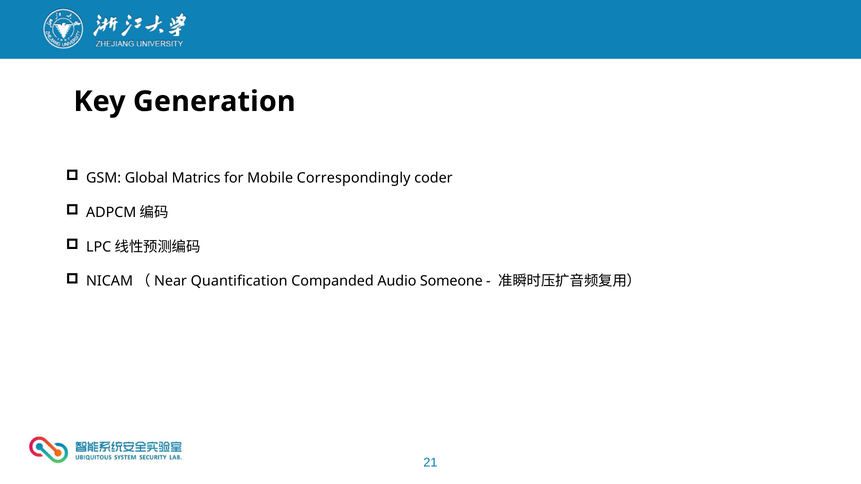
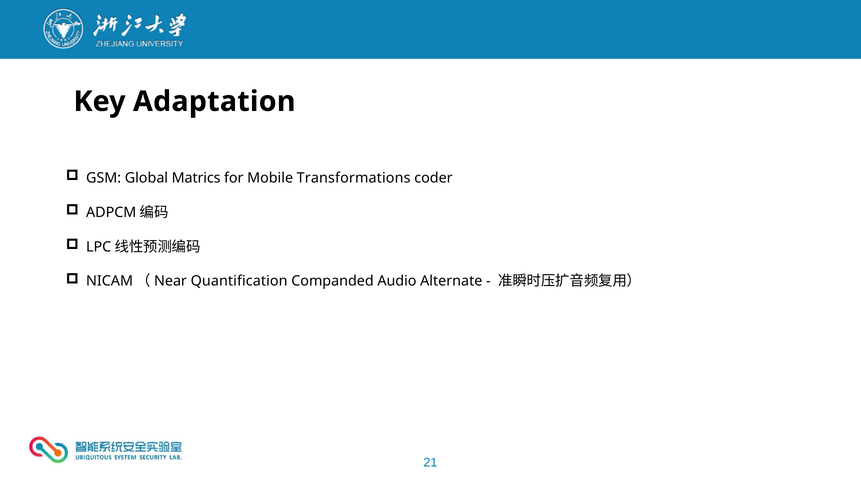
Generation: Generation -> Adaptation (214, 102)
Correspondingly: Correspondingly -> Transformations (354, 178)
Someone: Someone -> Alternate (451, 281)
